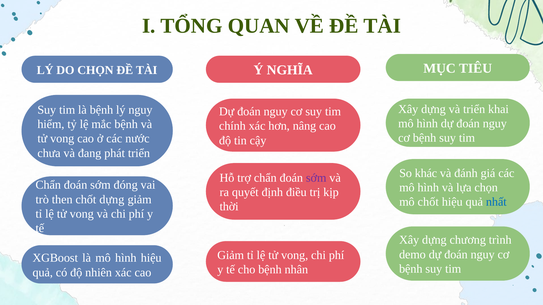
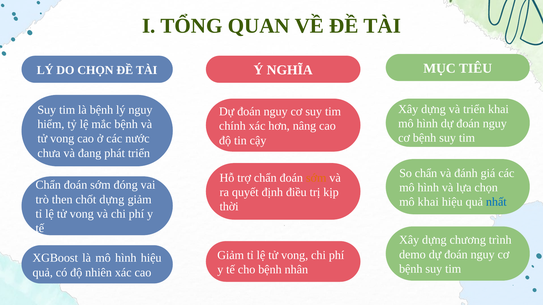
So khác: khác -> chẩn (426, 173)
sớm colour: purple -> orange (316, 178)
mô chốt: chốt -> khai (428, 202)
